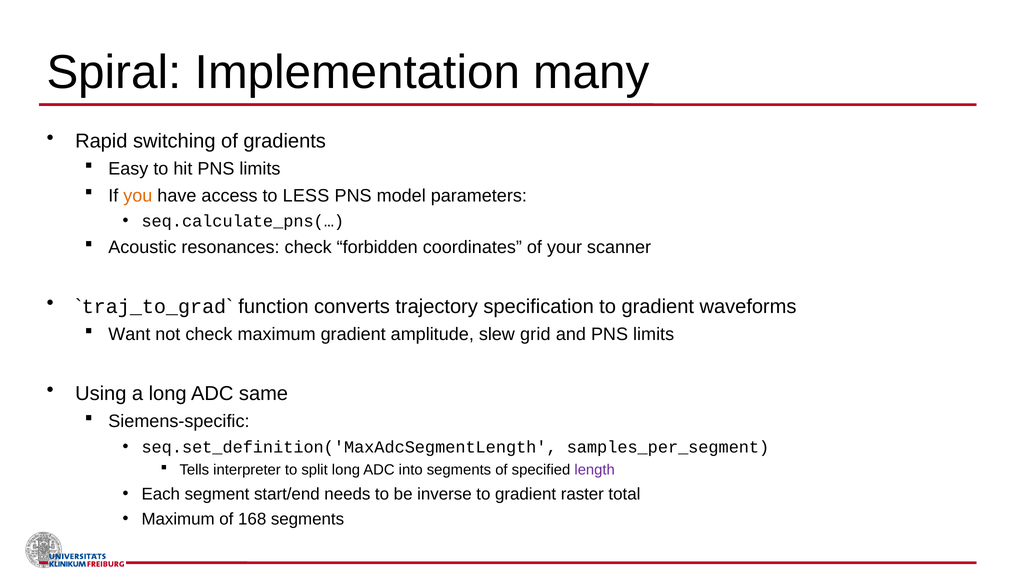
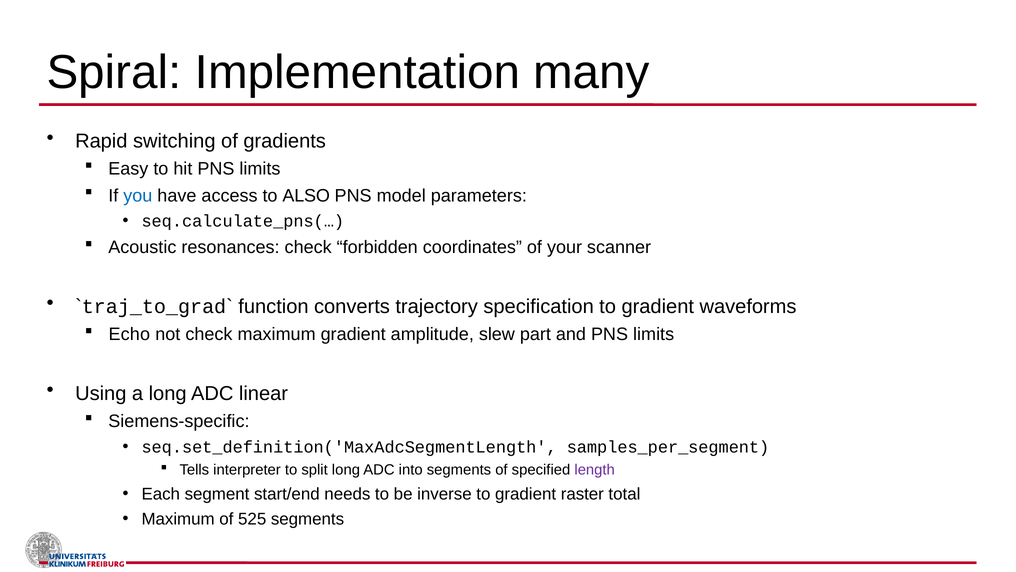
you colour: orange -> blue (138, 195)
LESS: LESS -> ALSO (306, 195)
Want: Want -> Echo (129, 334)
grid: grid -> part (535, 334)
same: same -> linear (263, 393)
168: 168 -> 525 (252, 519)
